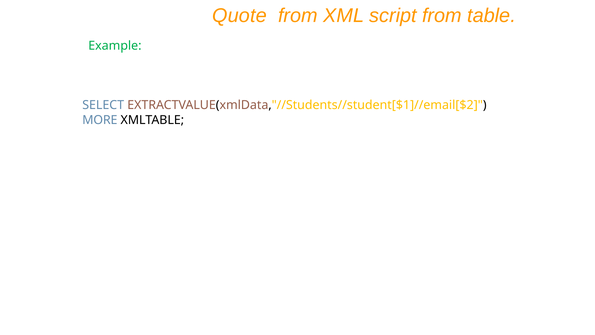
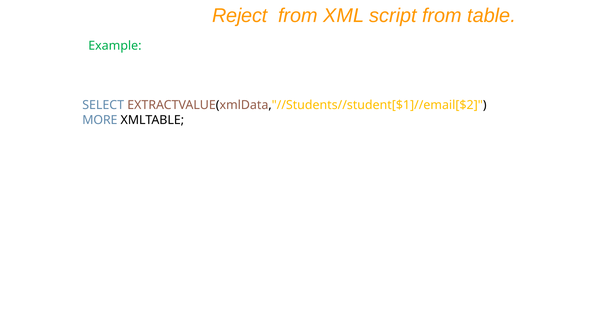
Quote: Quote -> Reject (240, 15)
